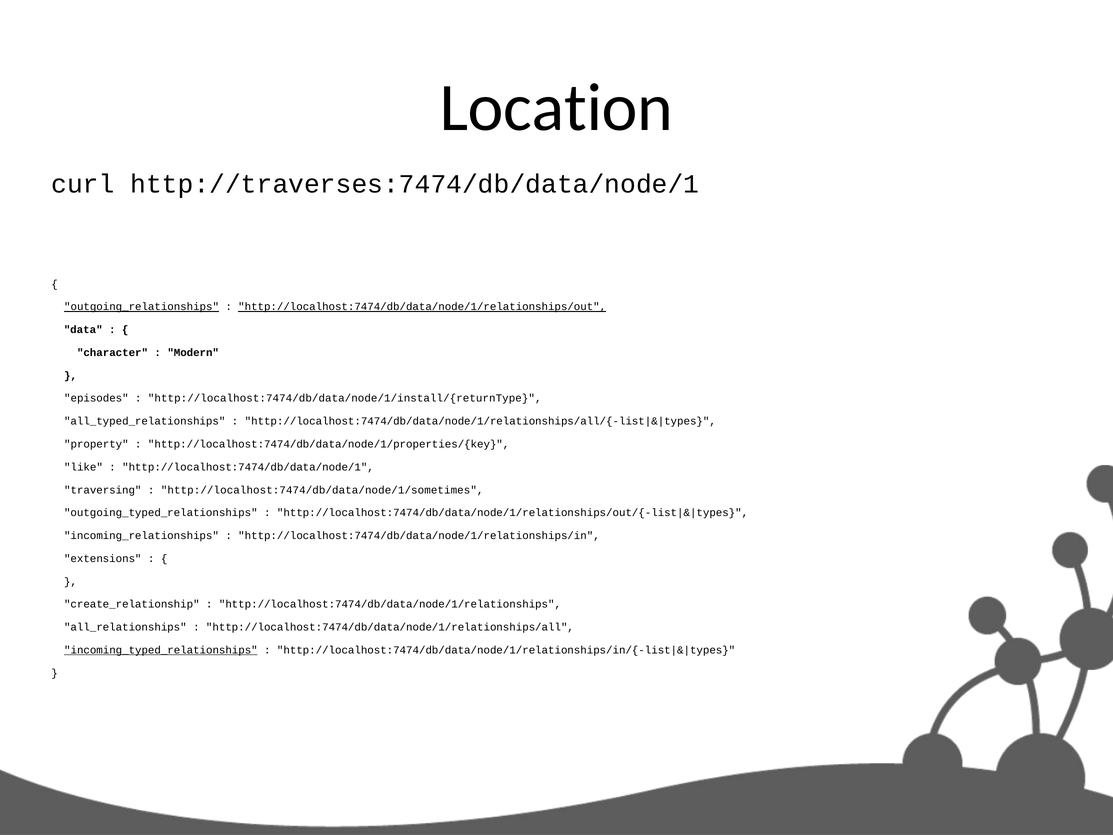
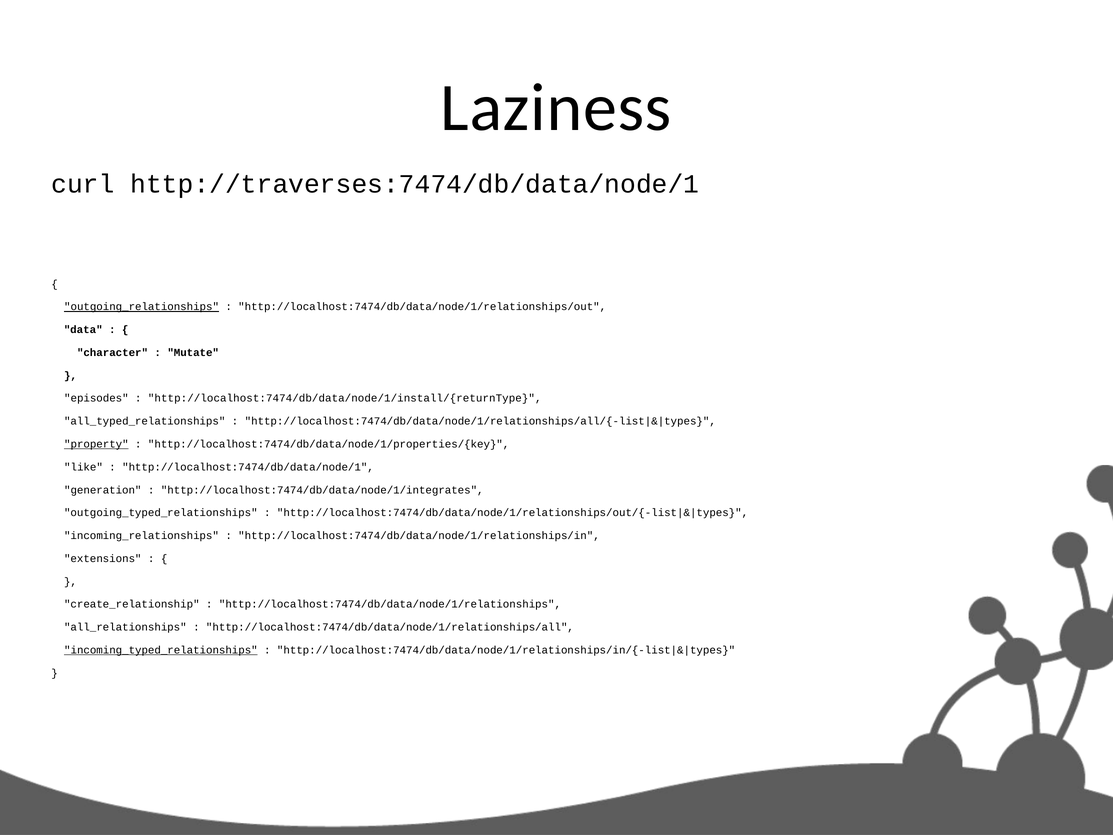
Location: Location -> Laziness (556, 108)
http://localhost:7474/db/data/node/1/relationships/out underline: present -> none (422, 307)
Modern: Modern -> Mutate (193, 353)
property underline: none -> present (96, 444)
traversing: traversing -> generation (103, 490)
http://localhost:7474/db/data/node/1/sometimes: http://localhost:7474/db/data/node/1/sometimes -> http://localhost:7474/db/data/node/1/integrates (322, 490)
